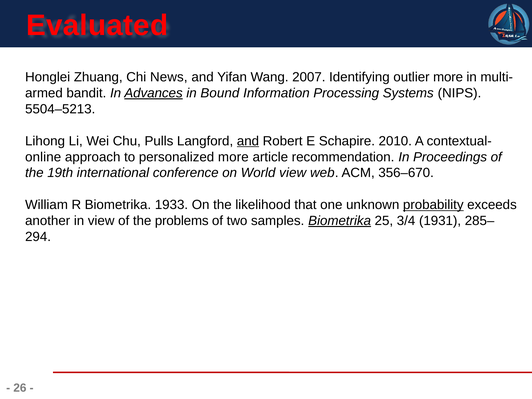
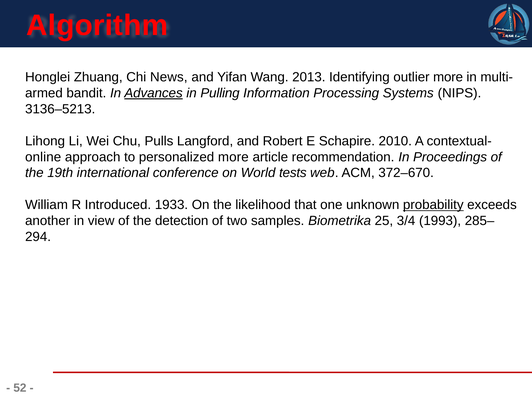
Evaluated: Evaluated -> Algorithm (97, 25)
2007: 2007 -> 2013 (309, 77)
Bound: Bound -> Pulling (220, 93)
5504–5213: 5504–5213 -> 3136–5213 (60, 109)
and underline: present -> none (248, 141)
World view: view -> tests (293, 173)
356–670: 356–670 -> 372–670 (406, 173)
R Biometrika: Biometrika -> Introduced (118, 205)
problems: problems -> detection (182, 221)
Biometrika underline: present -> none (340, 221)
1931: 1931 -> 1993 (440, 221)
26: 26 -> 52 (20, 388)
